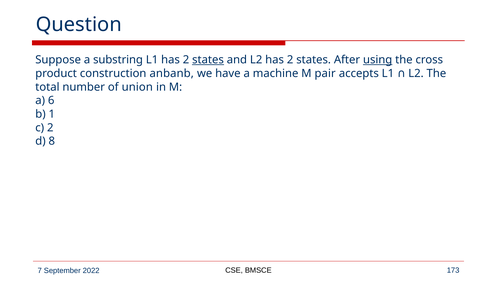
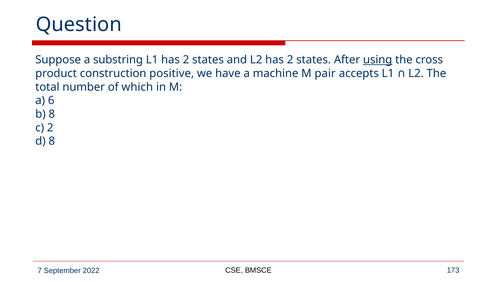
states underline: present -> none (208, 60)
anbanb: anbanb -> positive (172, 74)
union: union -> which (137, 87)
b 1: 1 -> 8 (52, 114)
